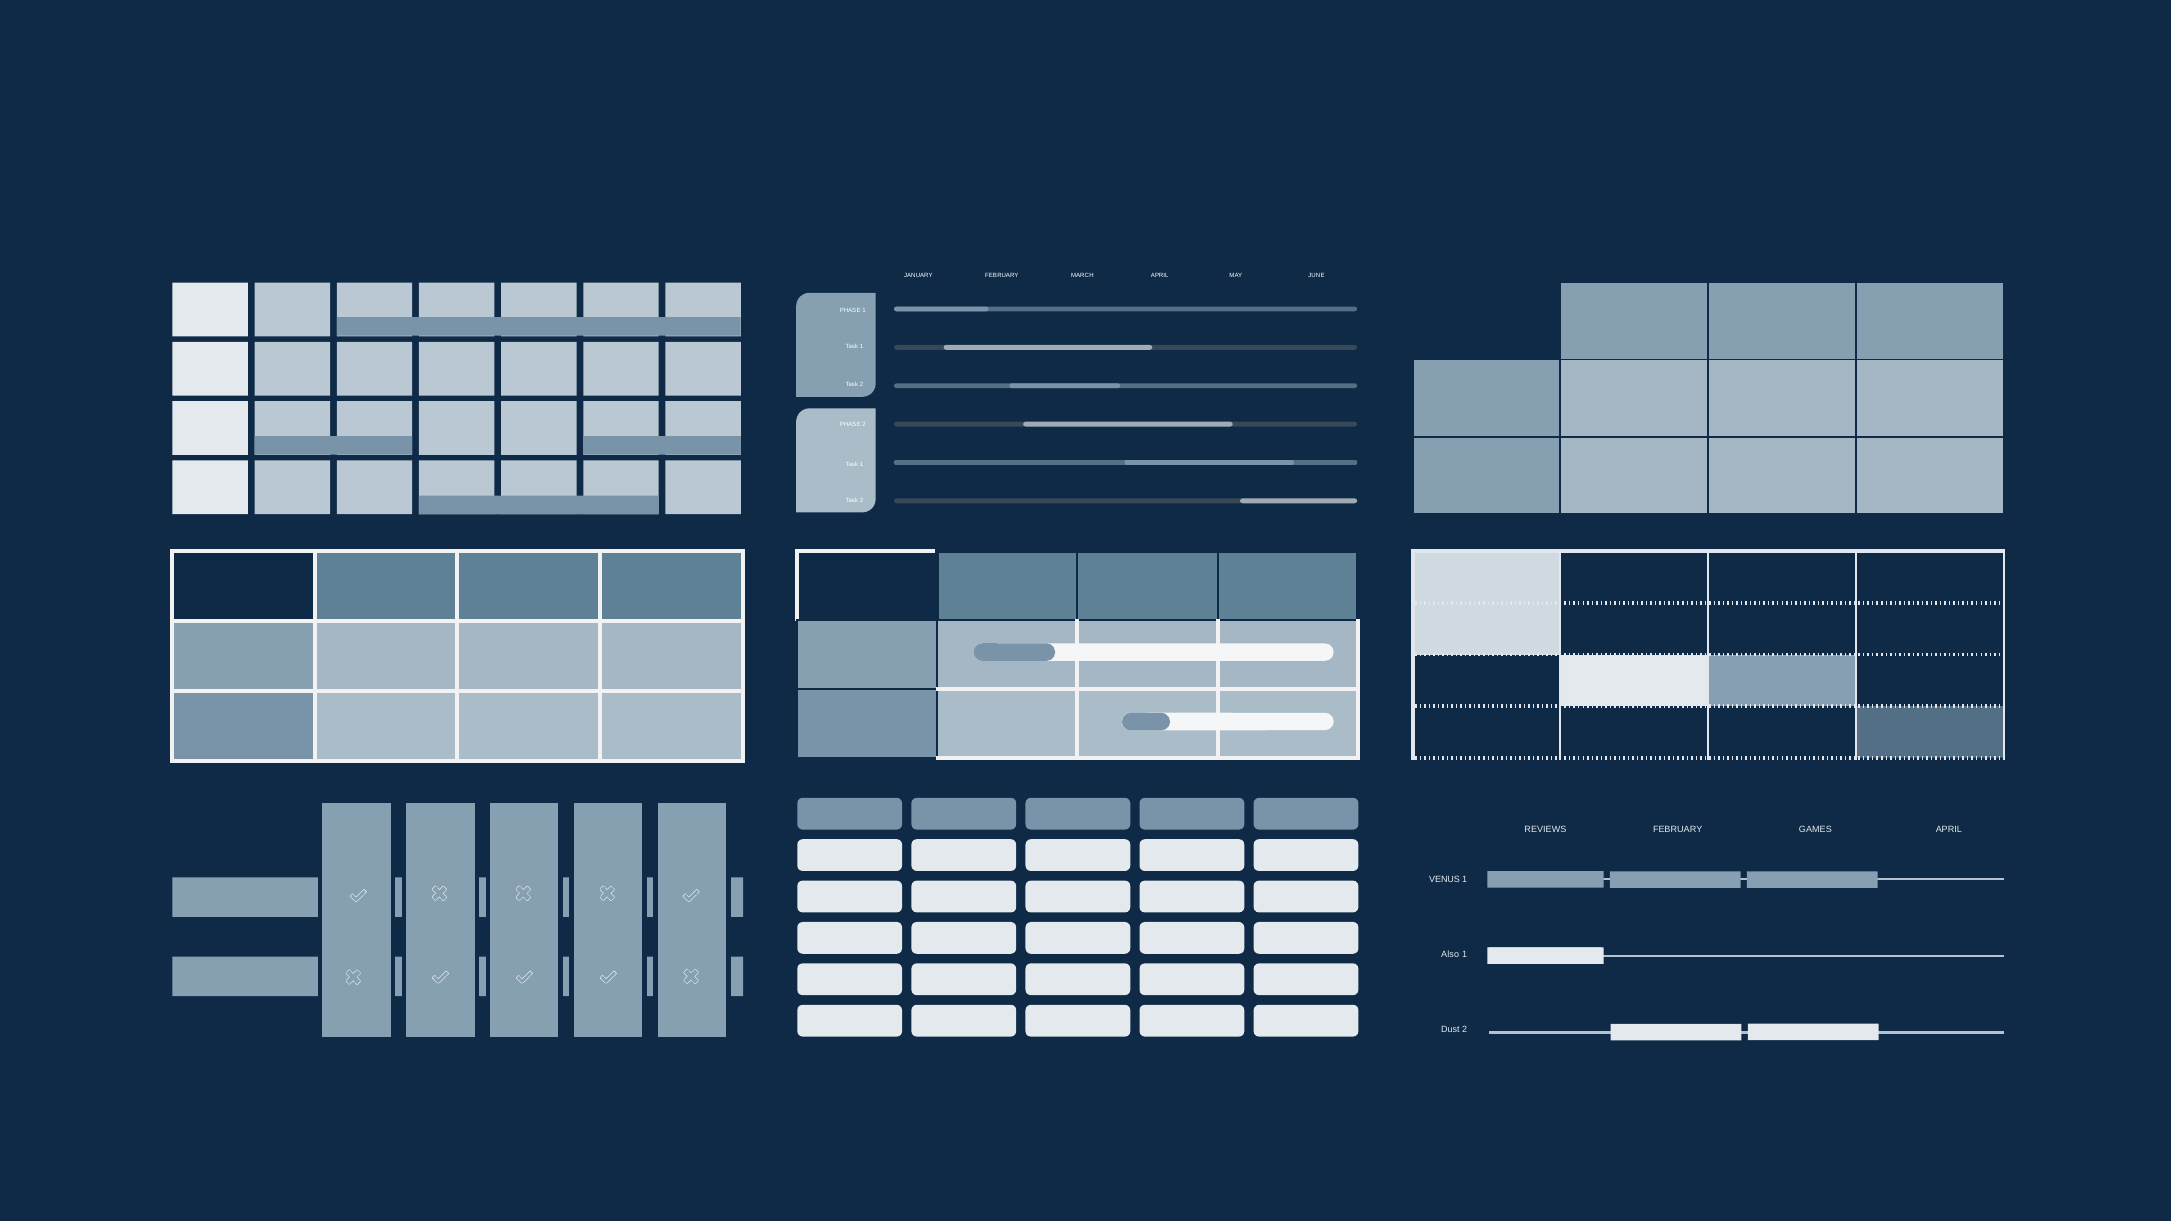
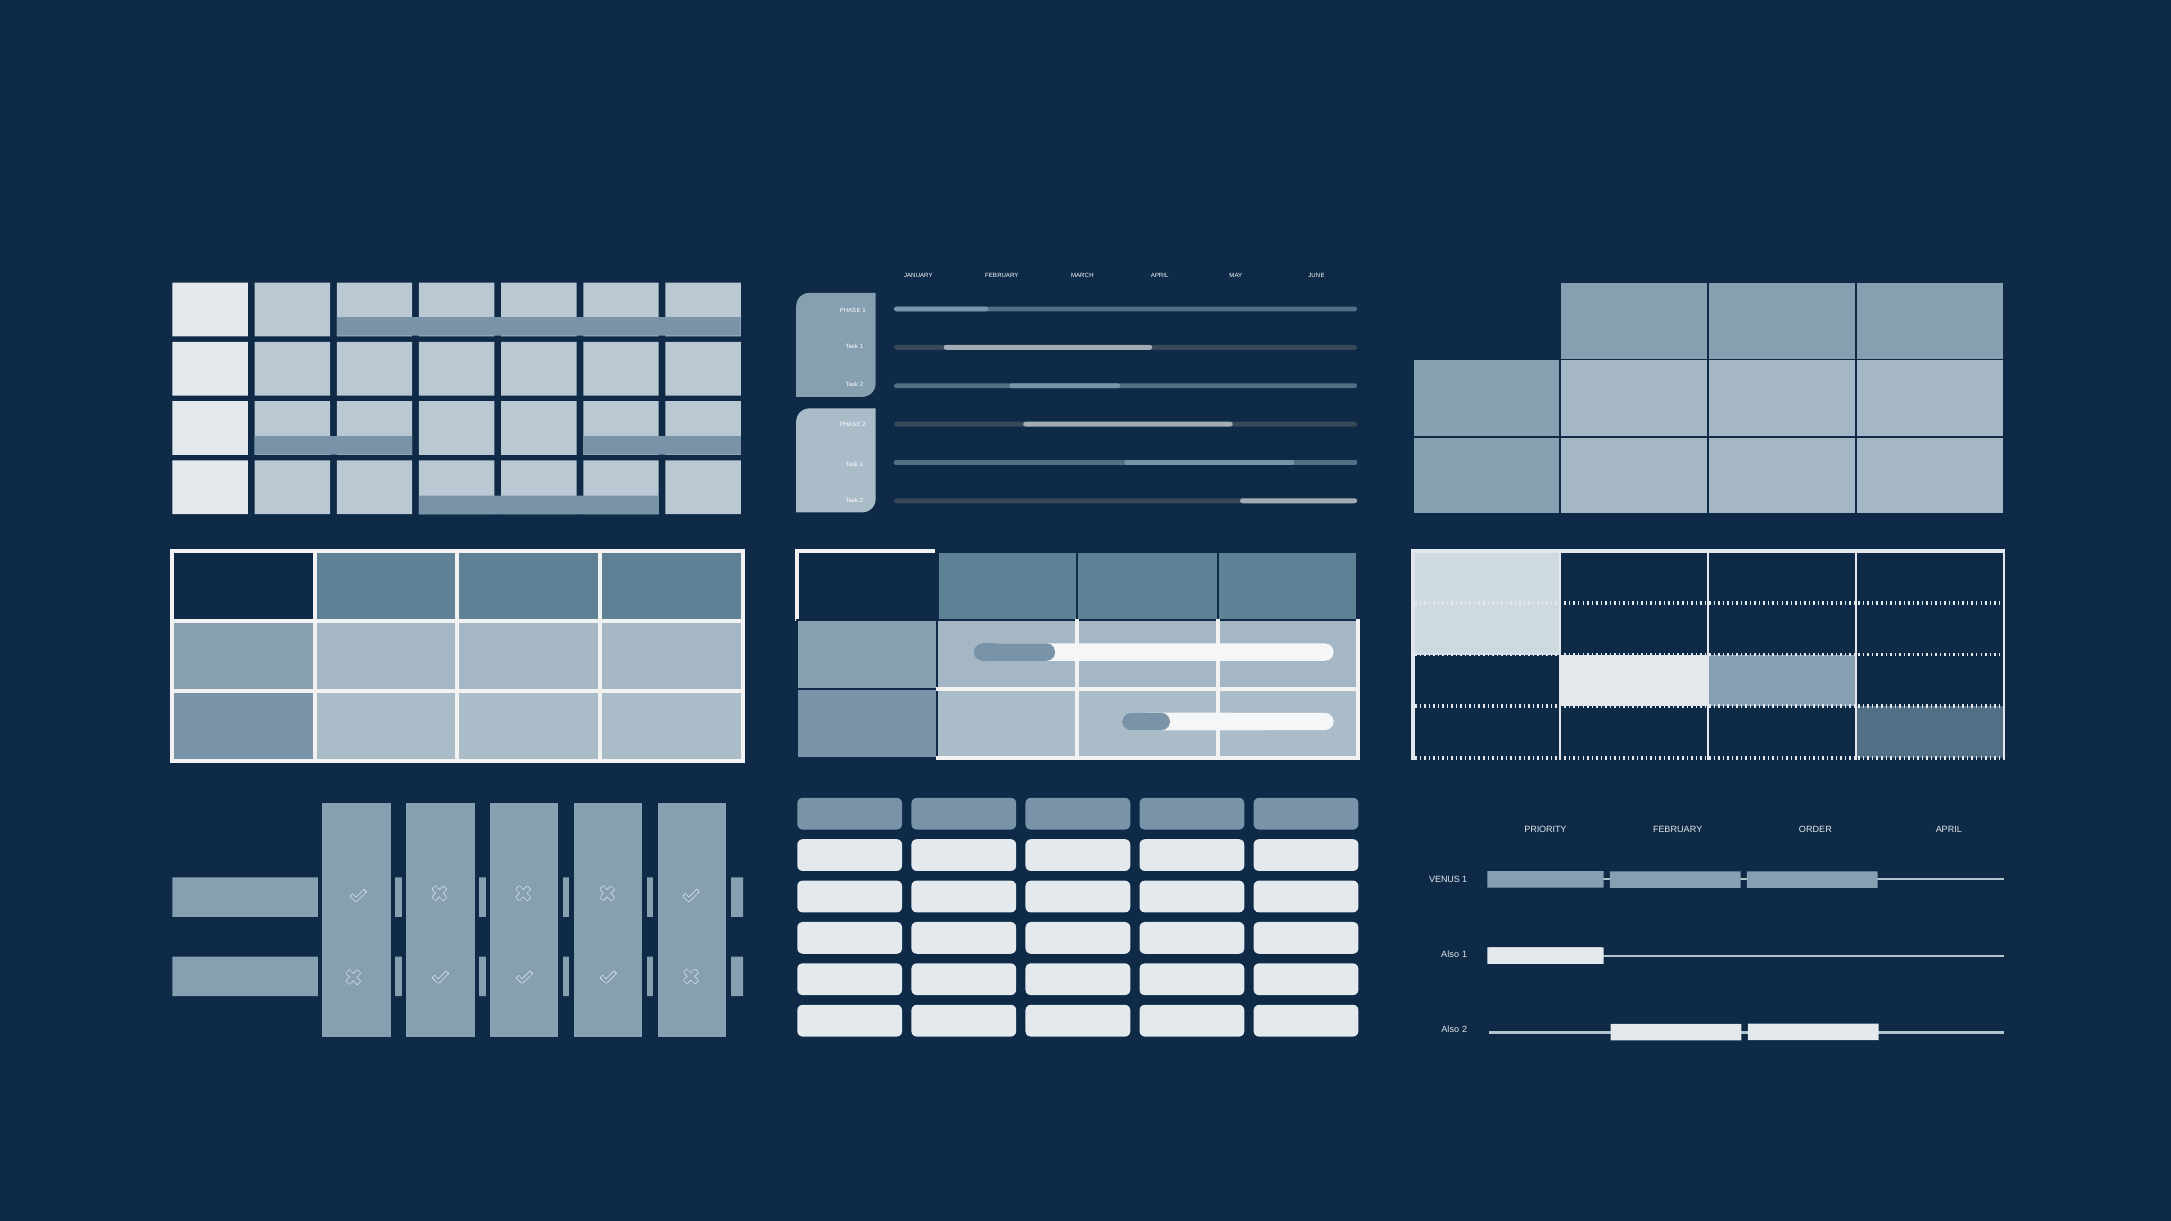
REVIEWS: REVIEWS -> PRIORITY (1545, 830)
GAMES: GAMES -> ORDER (1815, 830)
Dust: Dust -> Also (1450, 1030)
